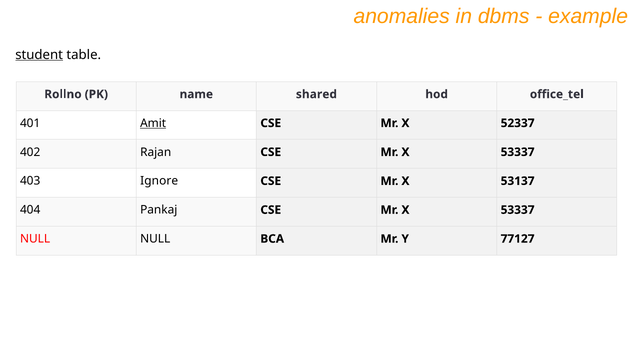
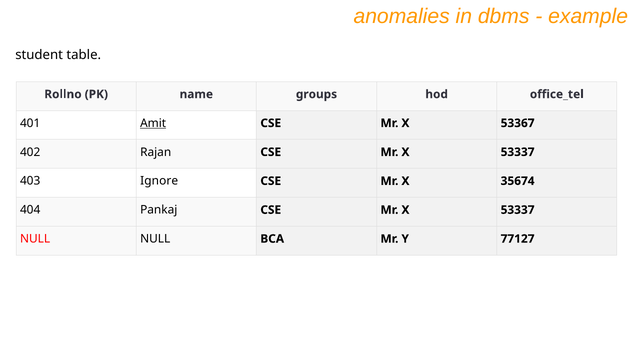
student underline: present -> none (39, 55)
shared: shared -> groups (316, 94)
52337: 52337 -> 53367 (518, 123)
53137: 53137 -> 35674 (518, 181)
